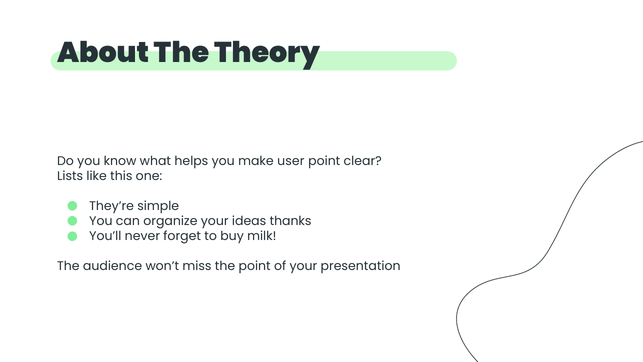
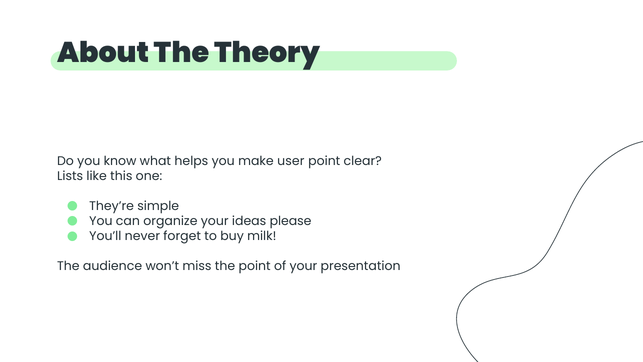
thanks: thanks -> please (291, 221)
